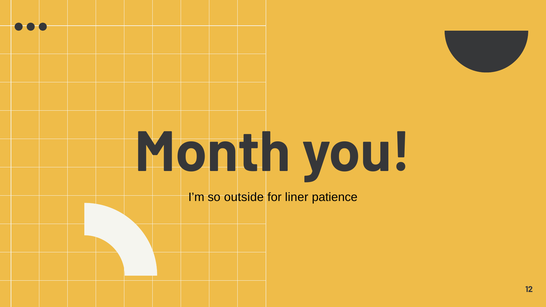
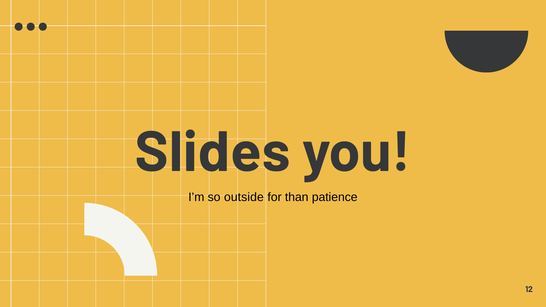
Month: Month -> Slides (213, 152)
liner: liner -> than (297, 197)
